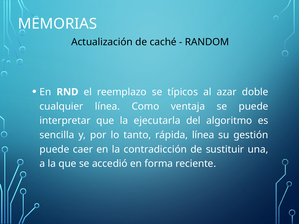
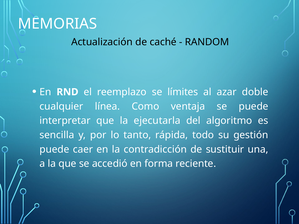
típicos: típicos -> límites (183, 92)
rápida línea: línea -> todo (203, 135)
